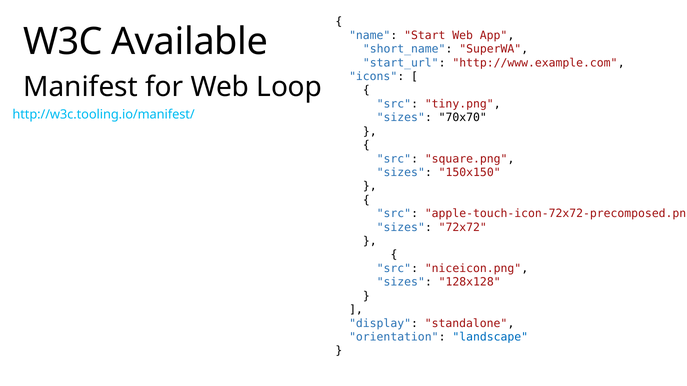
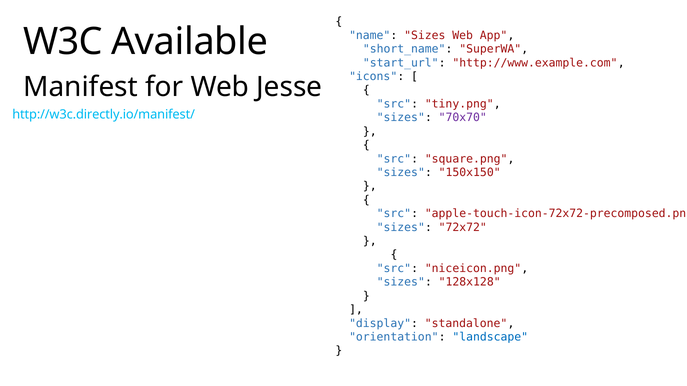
name Start: Start -> Sizes (425, 35)
Loop: Loop -> Jesse (289, 87)
http://w3c.tooling.io/manifest/: http://w3c.tooling.io/manifest/ -> http://w3c.directly.io/manifest/ (104, 114)
70x70 colour: black -> purple (463, 118)
